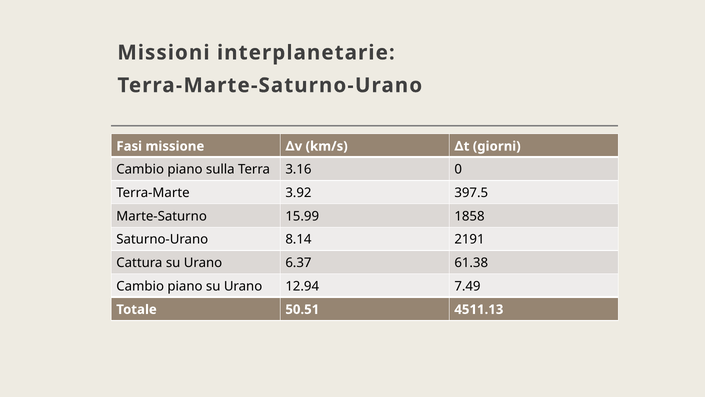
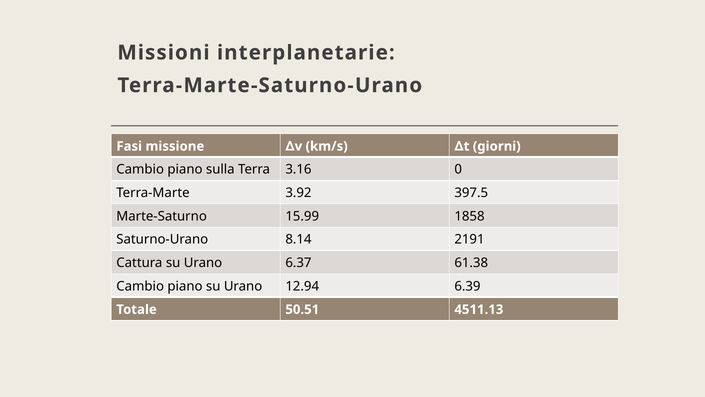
7.49: 7.49 -> 6.39 (467, 286)
